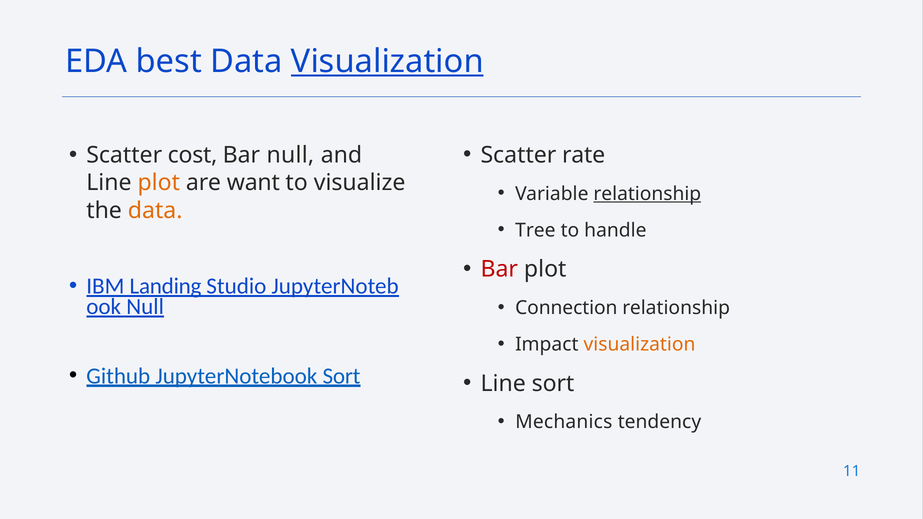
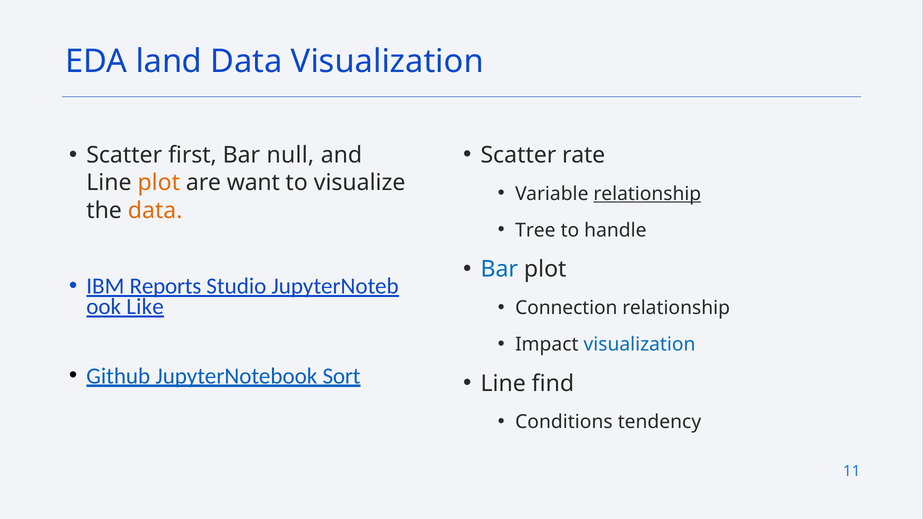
best: best -> land (169, 62)
Visualization underline: present -> none (387, 62)
cost: cost -> first (192, 155)
Bar colour: red -> blue (499, 269)
Landing: Landing -> Reports (165, 286)
Null: Null -> Like (145, 307)
visualization colour: orange -> blue (639, 345)
Line sort: sort -> find (553, 384)
Mechanics: Mechanics -> Conditions (564, 422)
